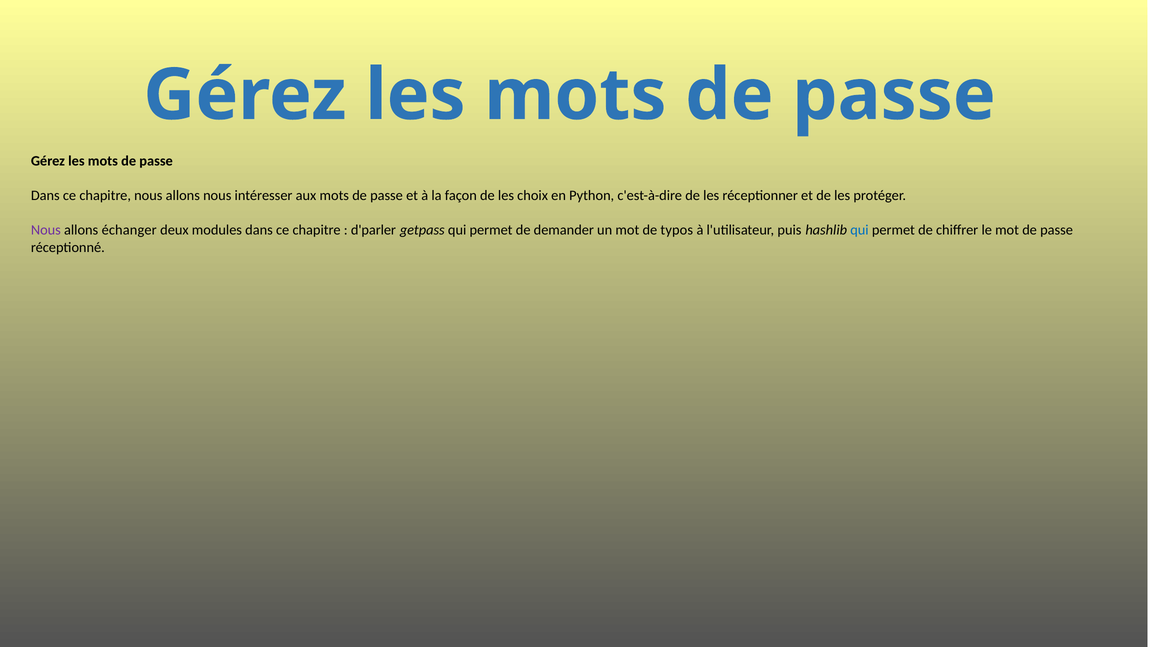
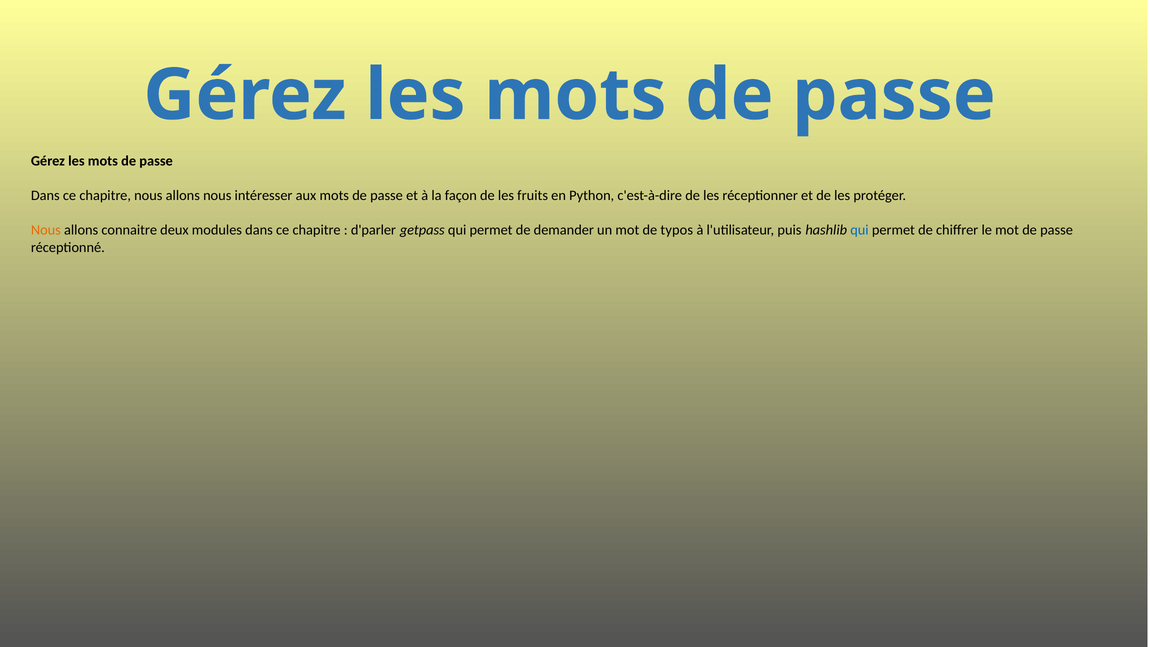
choix: choix -> fruits (533, 196)
Nous colour: purple -> orange (46, 230)
échanger: échanger -> connaitre (129, 230)
